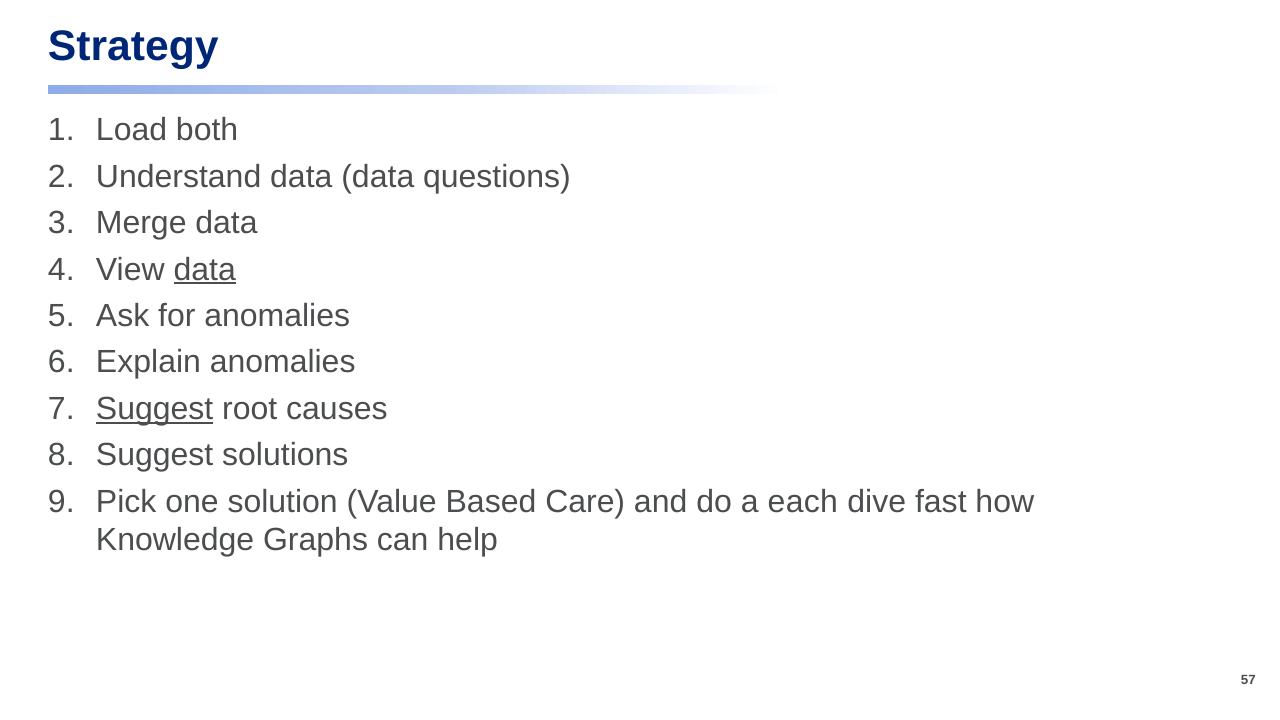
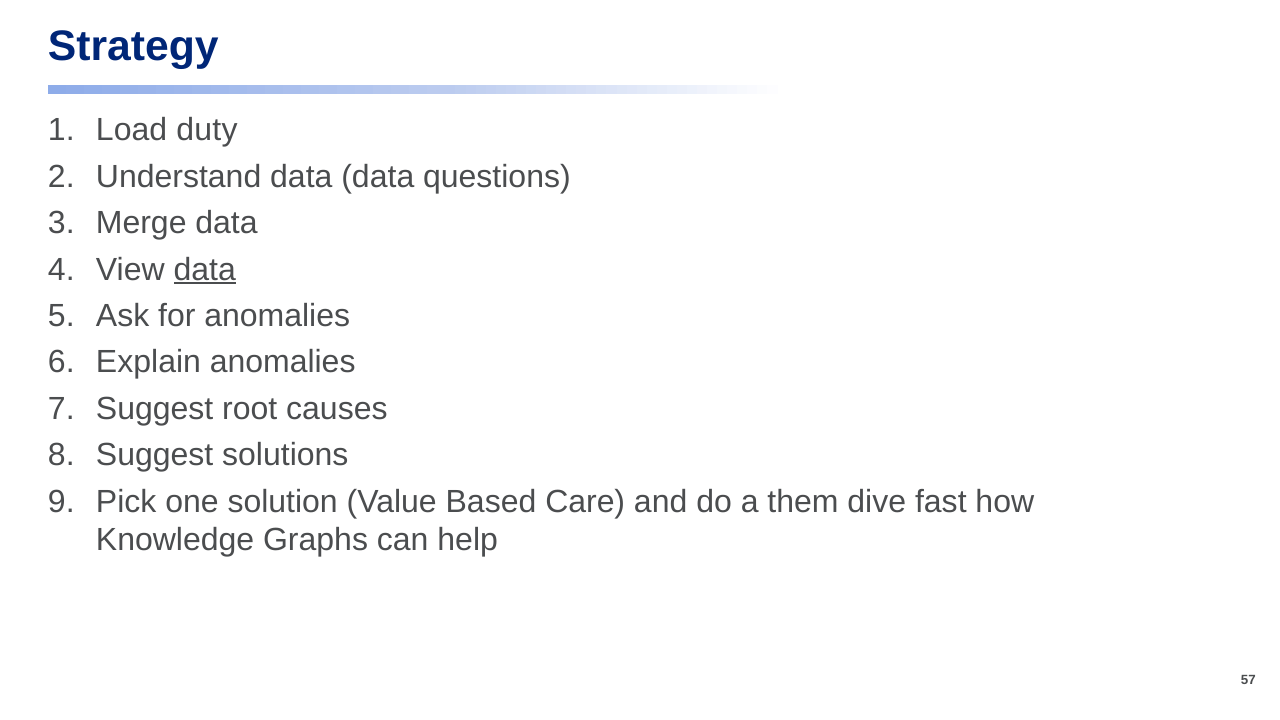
both: both -> duty (207, 130)
Suggest underline: present -> none (155, 409)
each: each -> them (803, 502)
